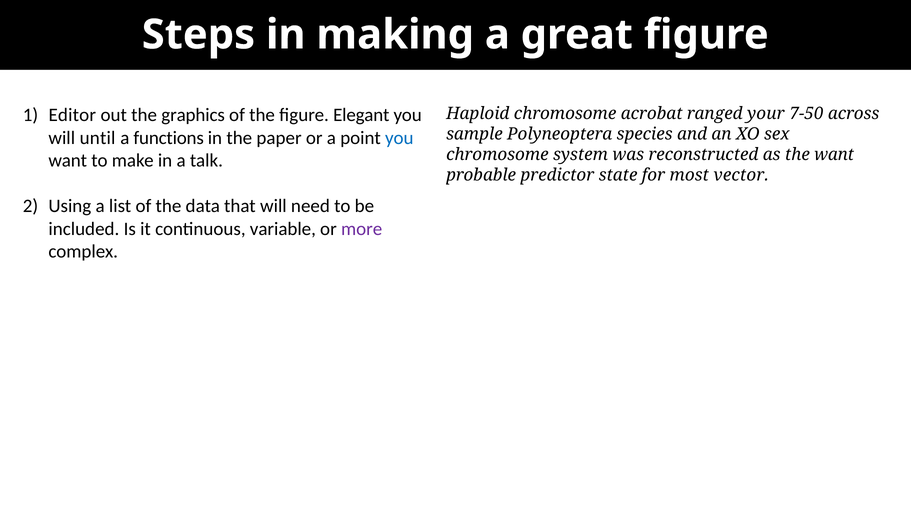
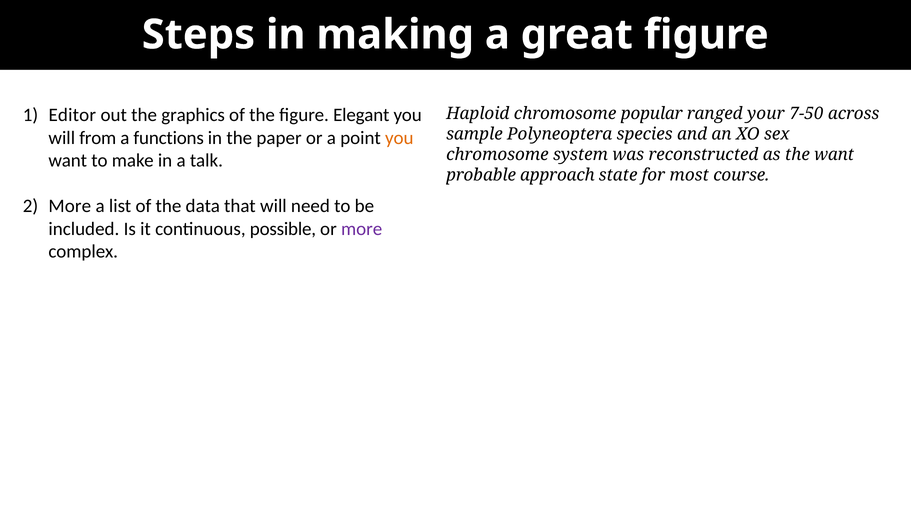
acrobat: acrobat -> popular (652, 114)
until: until -> from (98, 138)
you colour: blue -> orange (399, 138)
predictor: predictor -> approach (557, 175)
vector: vector -> course (741, 175)
Using: Using -> More (70, 206)
variable: variable -> possible (283, 229)
